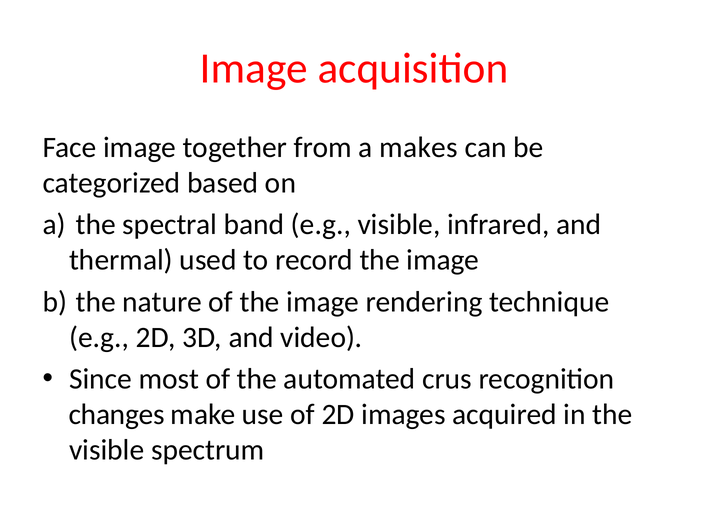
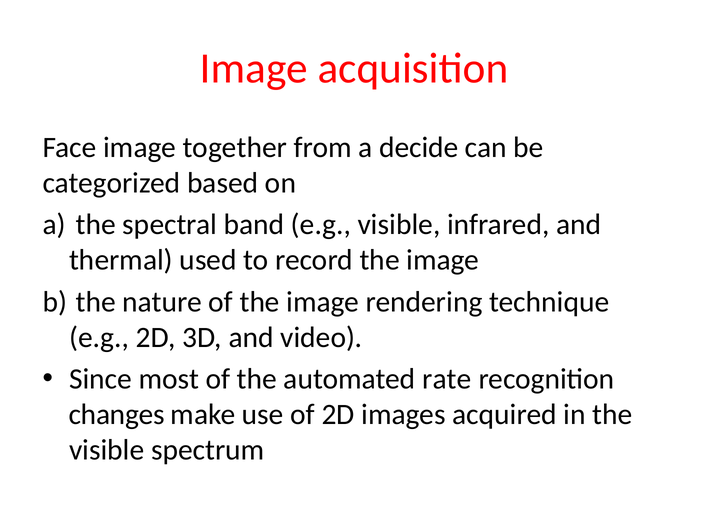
makes: makes -> decide (419, 147)
crus: crus -> rate (447, 379)
